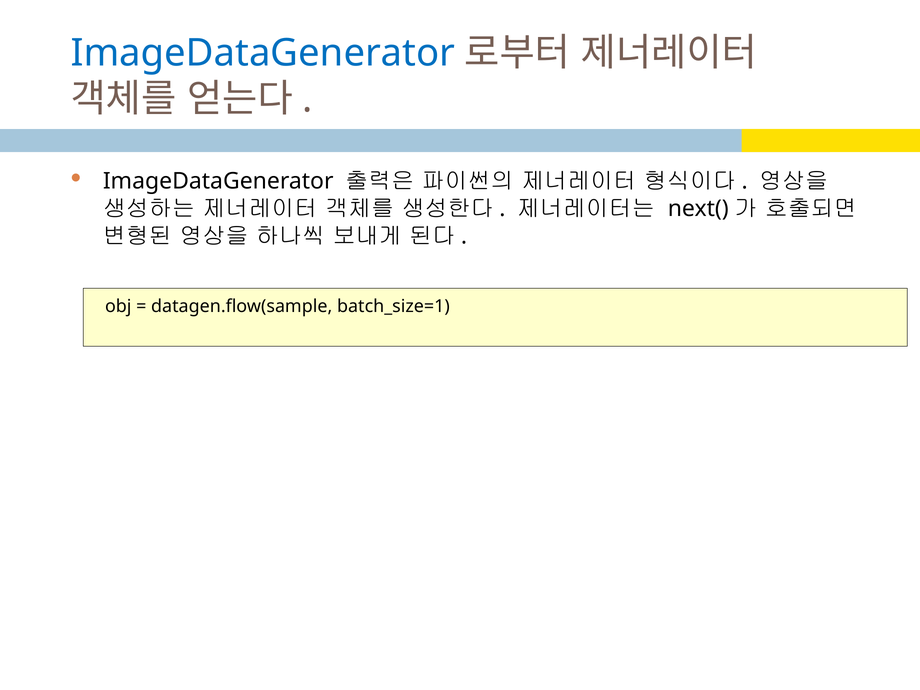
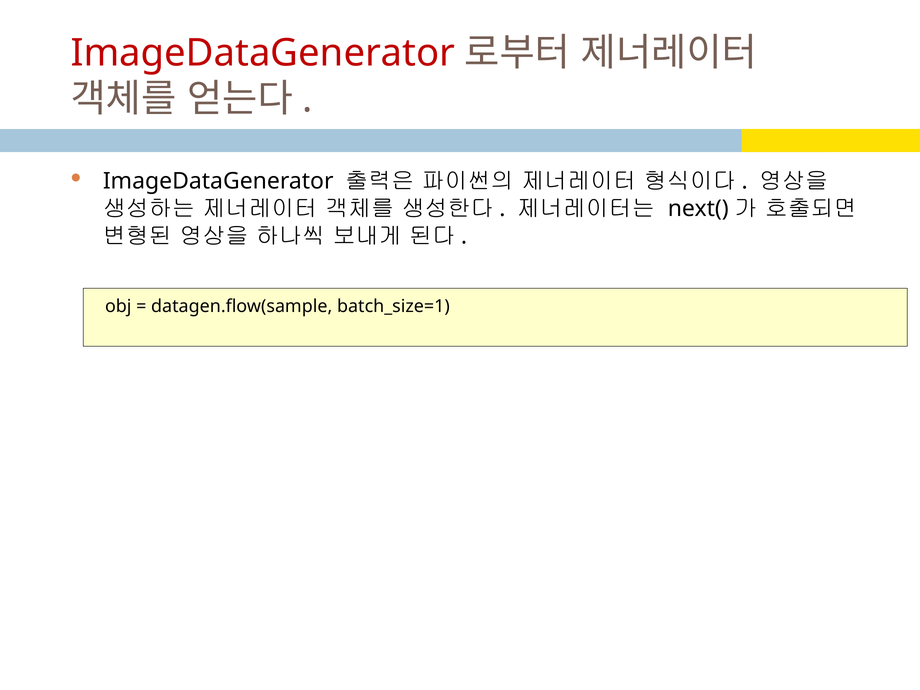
ImageDataGenerator colour: blue -> red (263, 53)
